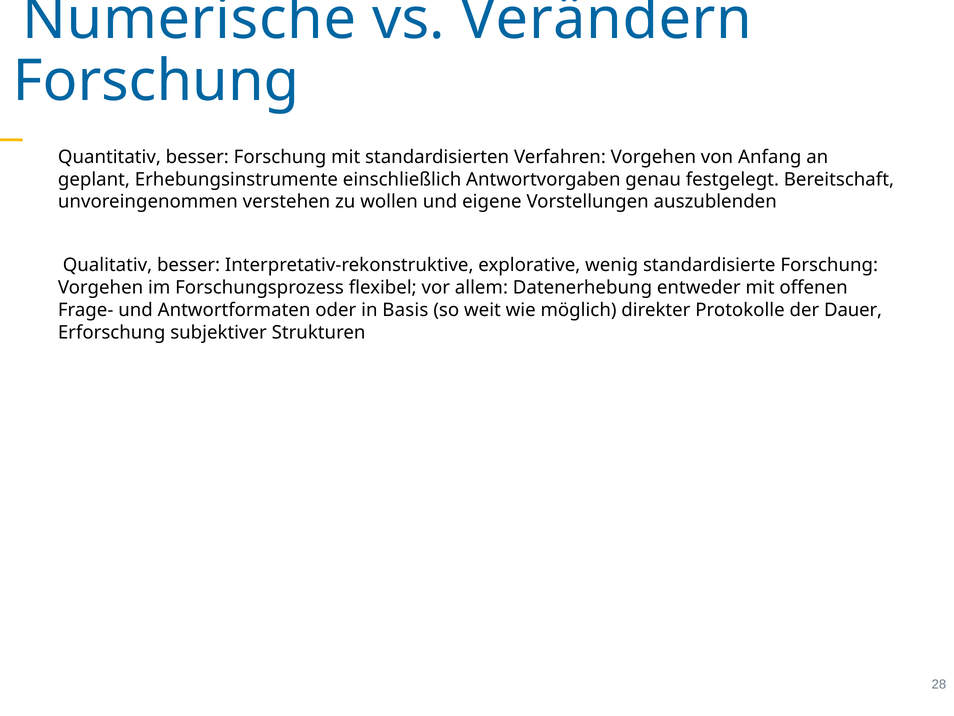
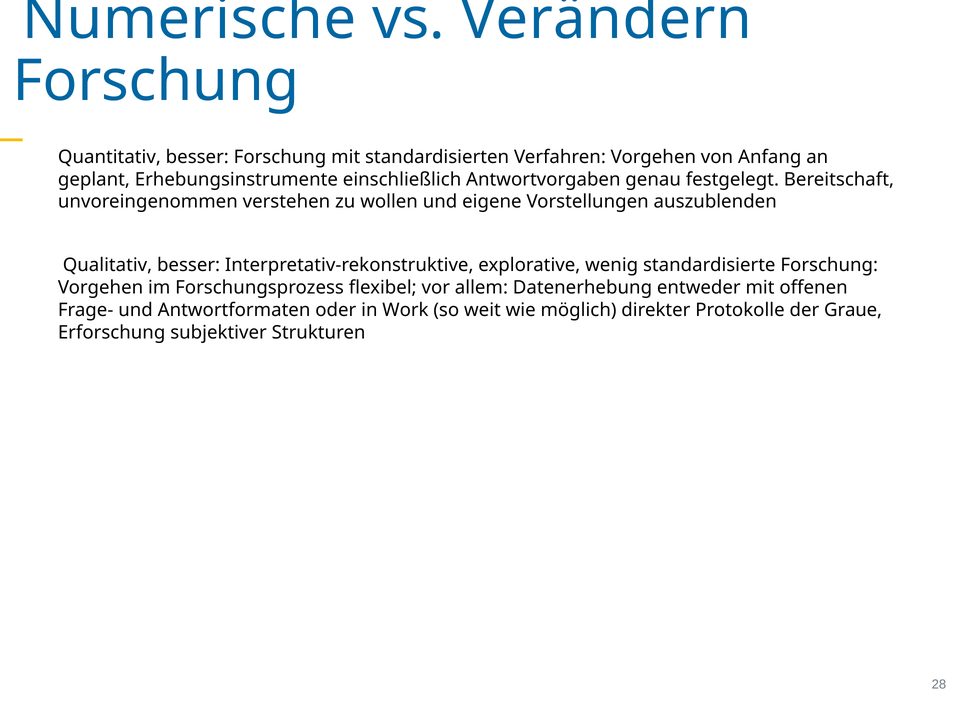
Basis: Basis -> Work (405, 310)
Dauer: Dauer -> Graue (853, 310)
